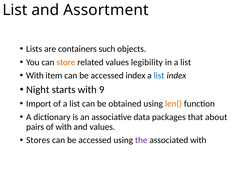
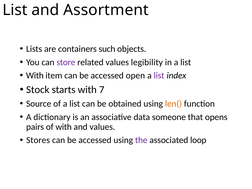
store colour: orange -> purple (66, 62)
accessed index: index -> open (135, 76)
list colour: blue -> purple (159, 76)
Night: Night -> Stock (38, 90)
9: 9 -> 7 (102, 90)
Import: Import -> Source (39, 104)
packages: packages -> someone (169, 117)
about: about -> opens (216, 117)
associated with: with -> loop (198, 140)
